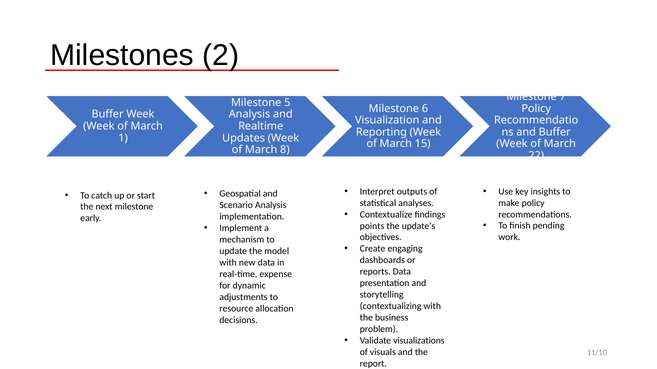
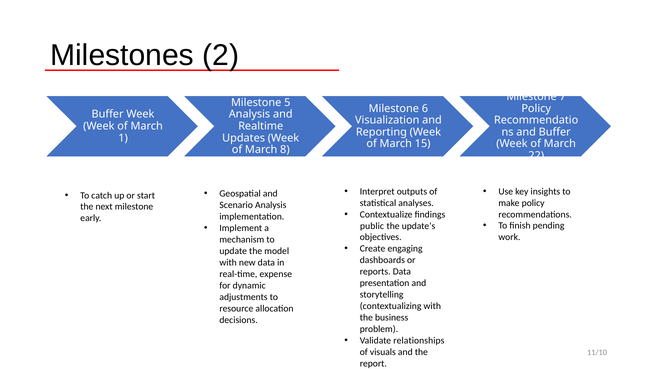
points: points -> public (372, 226)
visualizations: visualizations -> relationships (419, 341)
